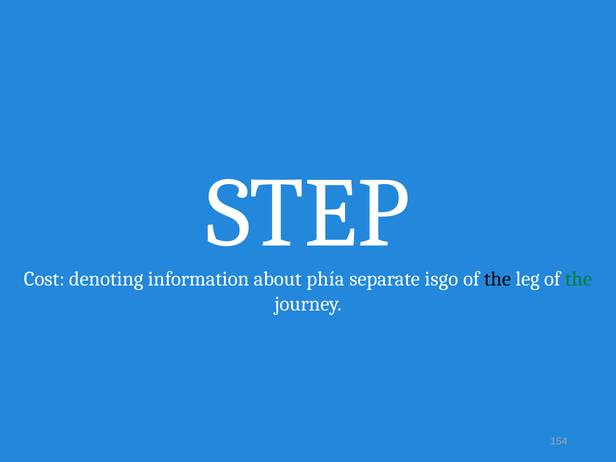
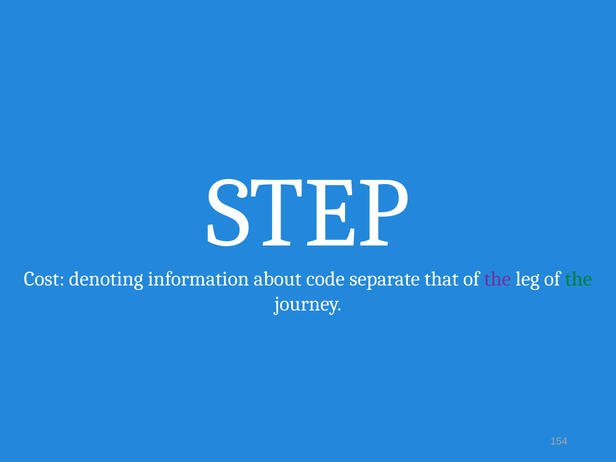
phía: phía -> code (325, 279)
isgo: isgo -> that (441, 279)
the colour: black -> purple (498, 279)
